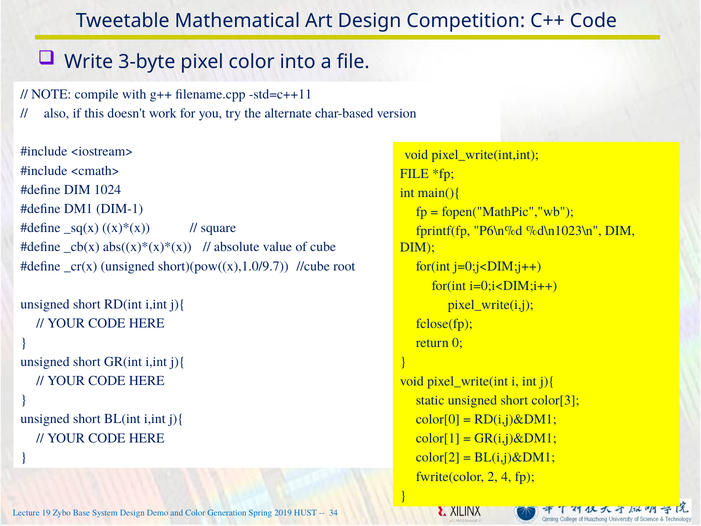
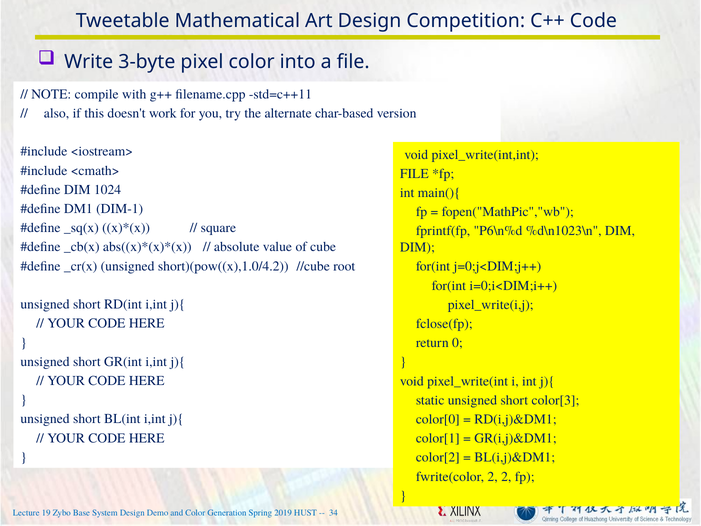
short)(pow((x),1.0/9.7: short)(pow((x),1.0/9.7 -> short)(pow((x),1.0/4.2 (223, 266)
2 4: 4 -> 2 (506, 476)
